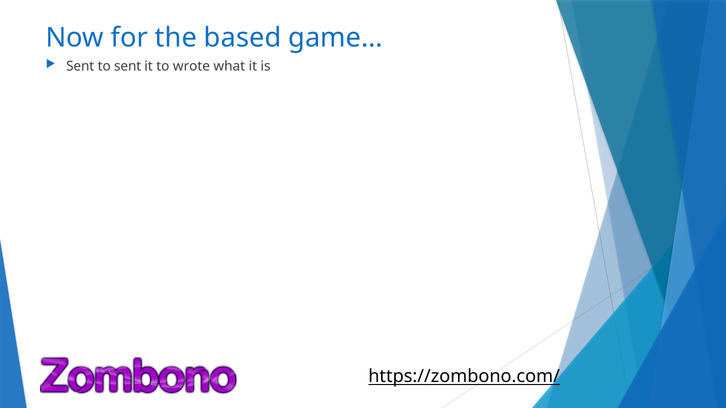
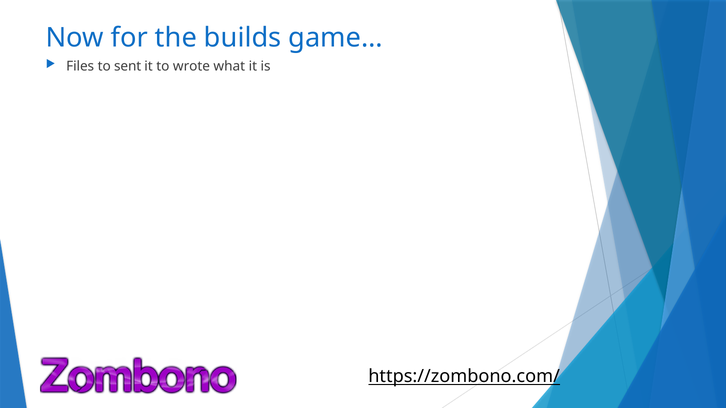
based: based -> builds (243, 38)
Sent: Sent -> Files (80, 66)
